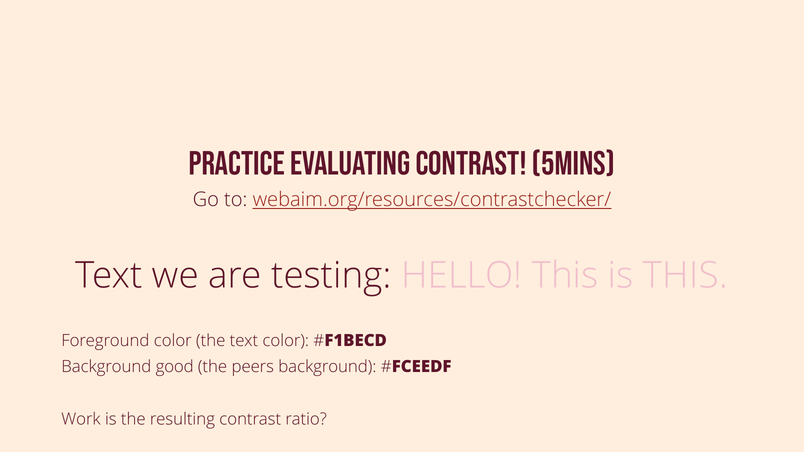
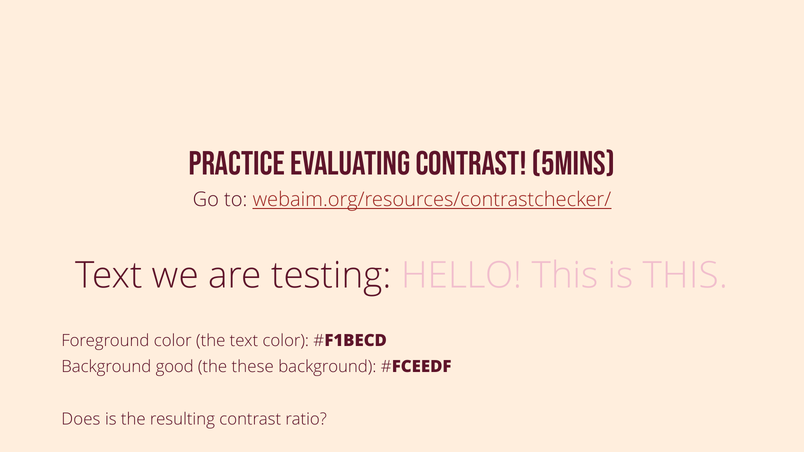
peers: peers -> these (253, 367)
Work: Work -> Does (81, 420)
